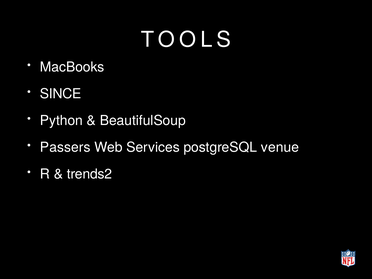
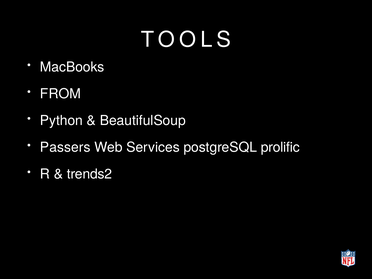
SINCE: SINCE -> FROM (60, 94)
venue: venue -> prolific (280, 147)
